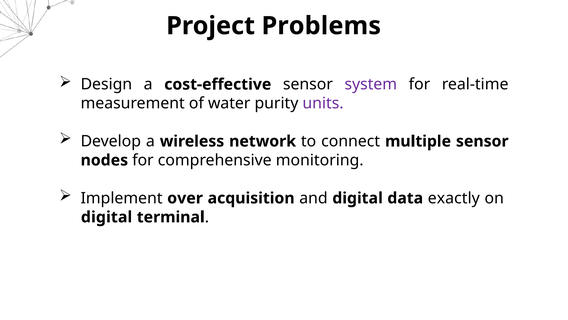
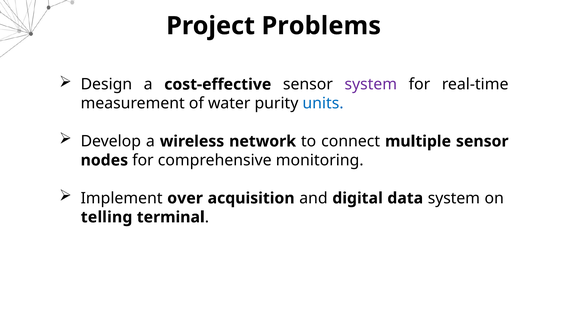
units colour: purple -> blue (323, 103)
data exactly: exactly -> system (454, 198)
digital: digital -> telling (107, 217)
